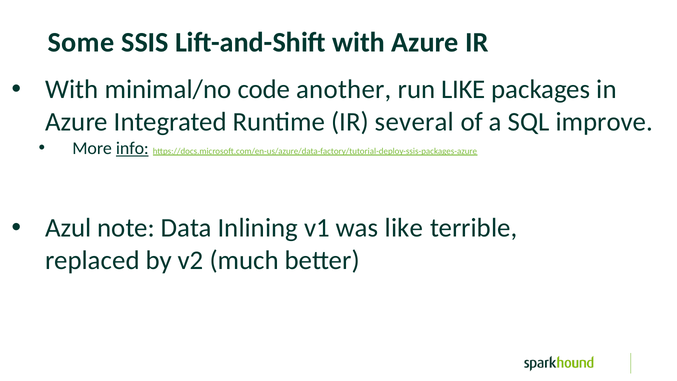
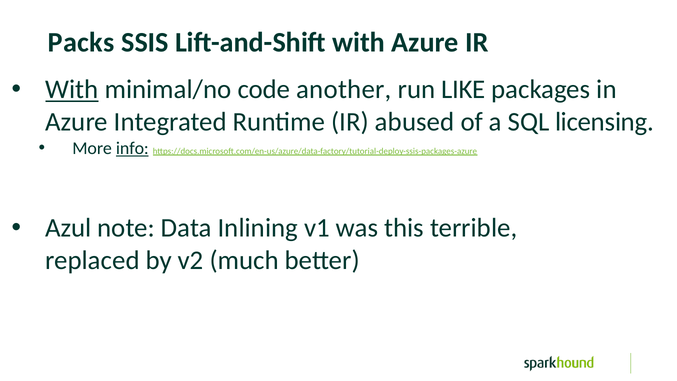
Some: Some -> Packs (81, 42)
With underline: none -> present (72, 90)
several: several -> abused (415, 122)
improve: improve -> licensing (604, 122)
was like: like -> this (404, 228)
